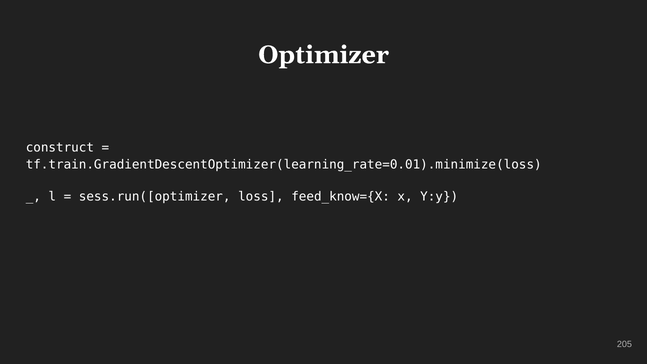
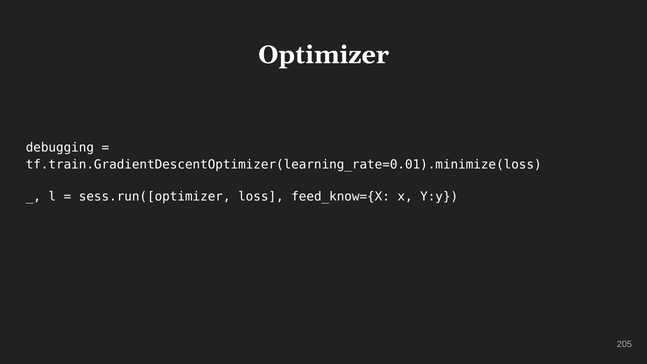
construct: construct -> debugging (60, 147)
